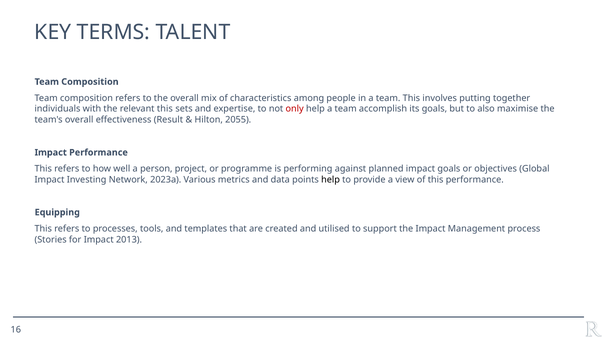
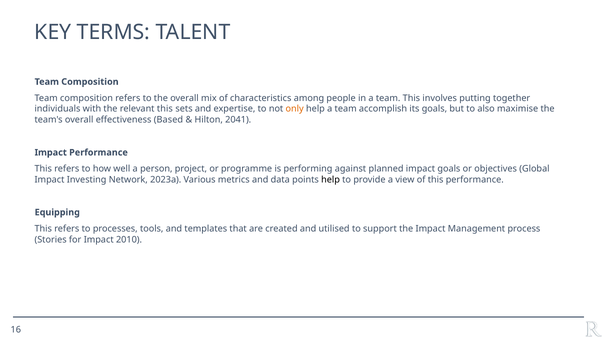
only colour: red -> orange (295, 109)
Result: Result -> Based (168, 120)
2055: 2055 -> 2041 (238, 120)
2013: 2013 -> 2010 (129, 240)
